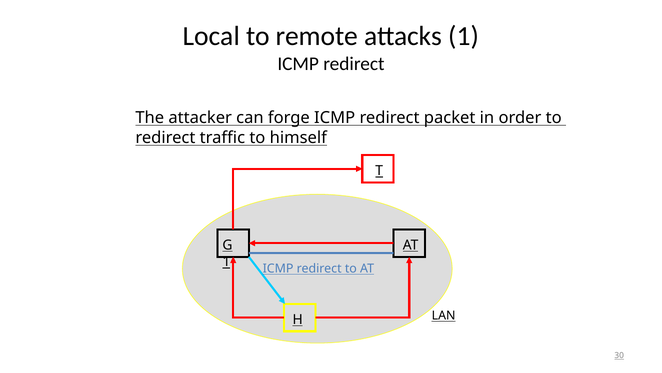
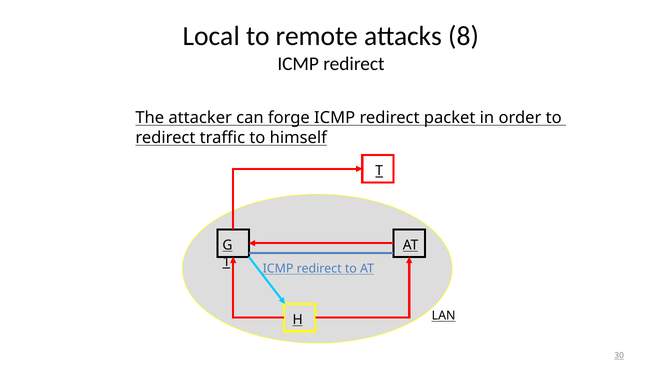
attacks 1: 1 -> 8 (464, 36)
